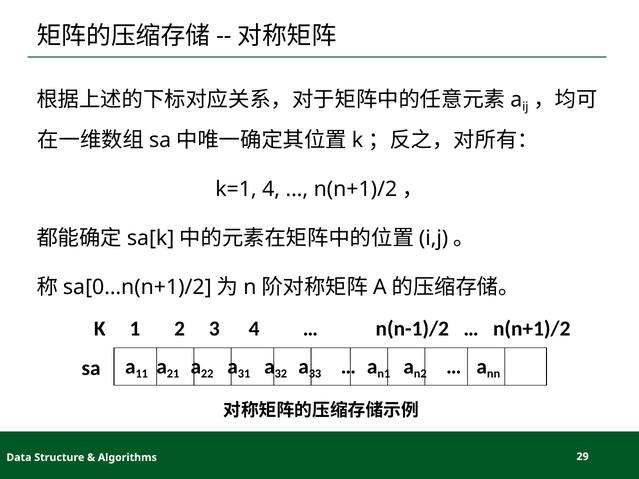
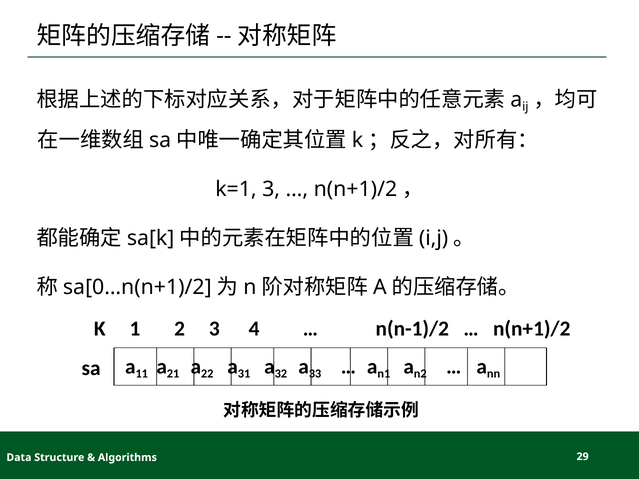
k=1 4: 4 -> 3 (271, 190)
